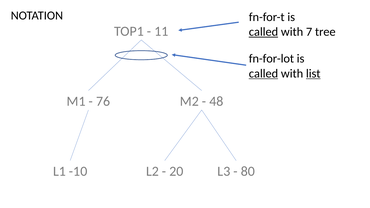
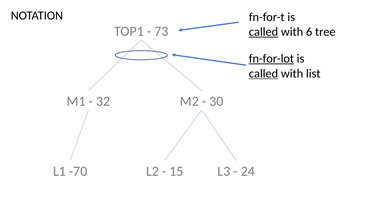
11: 11 -> 73 (161, 31)
7: 7 -> 6 (309, 32)
fn-for-lot underline: none -> present (271, 59)
list underline: present -> none (313, 73)
76: 76 -> 32 (103, 101)
48: 48 -> 30 (216, 101)
-10: -10 -> -70 (78, 171)
20: 20 -> 15 (176, 171)
80: 80 -> 24 (248, 171)
